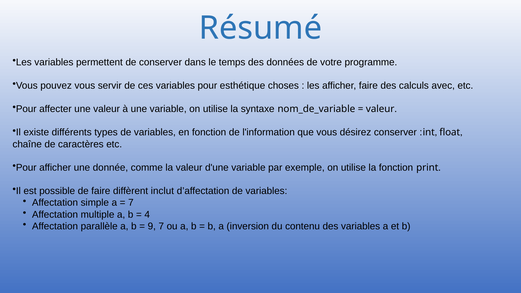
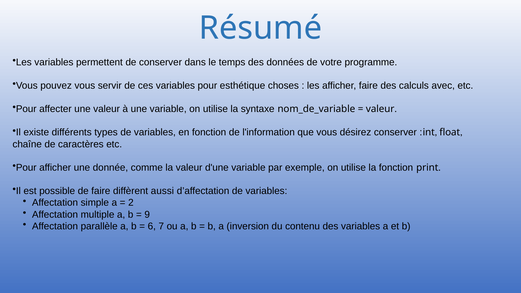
inclut: inclut -> aussi (162, 191)
7: 7 -> 2 (131, 203)
4: 4 -> 9 (147, 215)
9: 9 -> 6 (152, 226)
